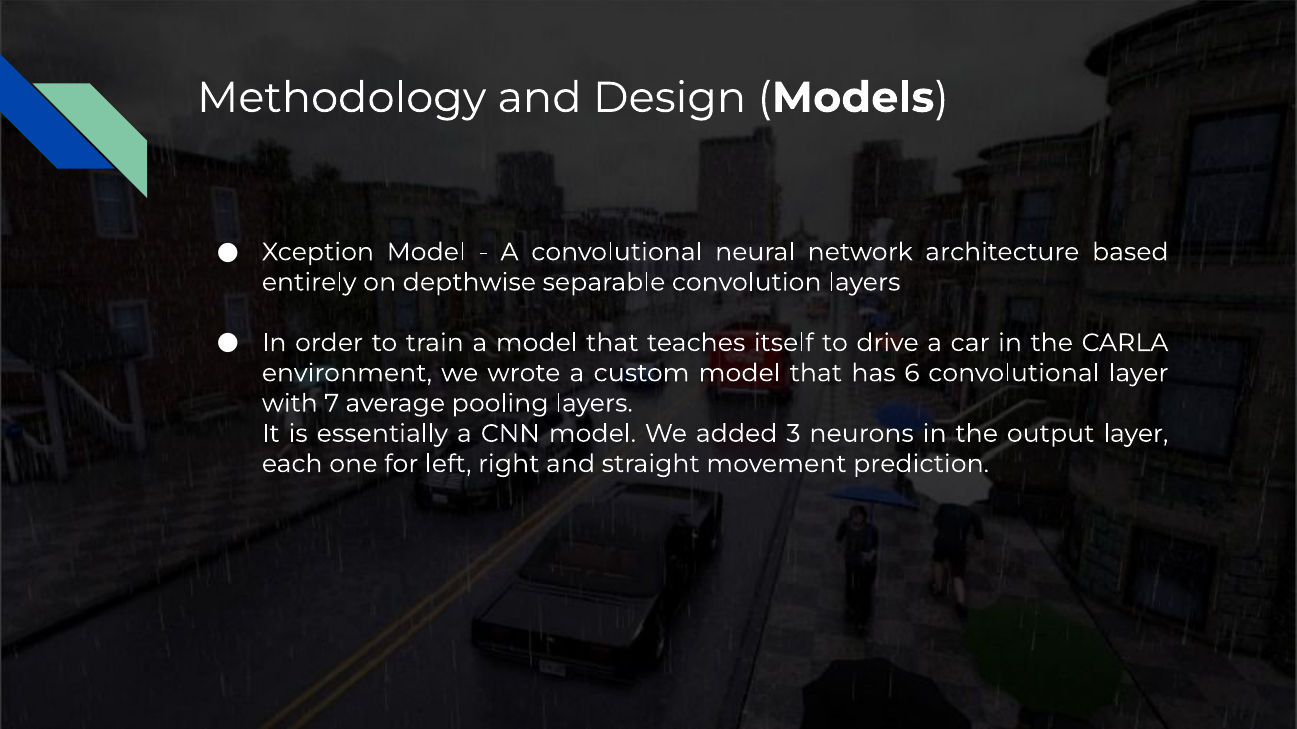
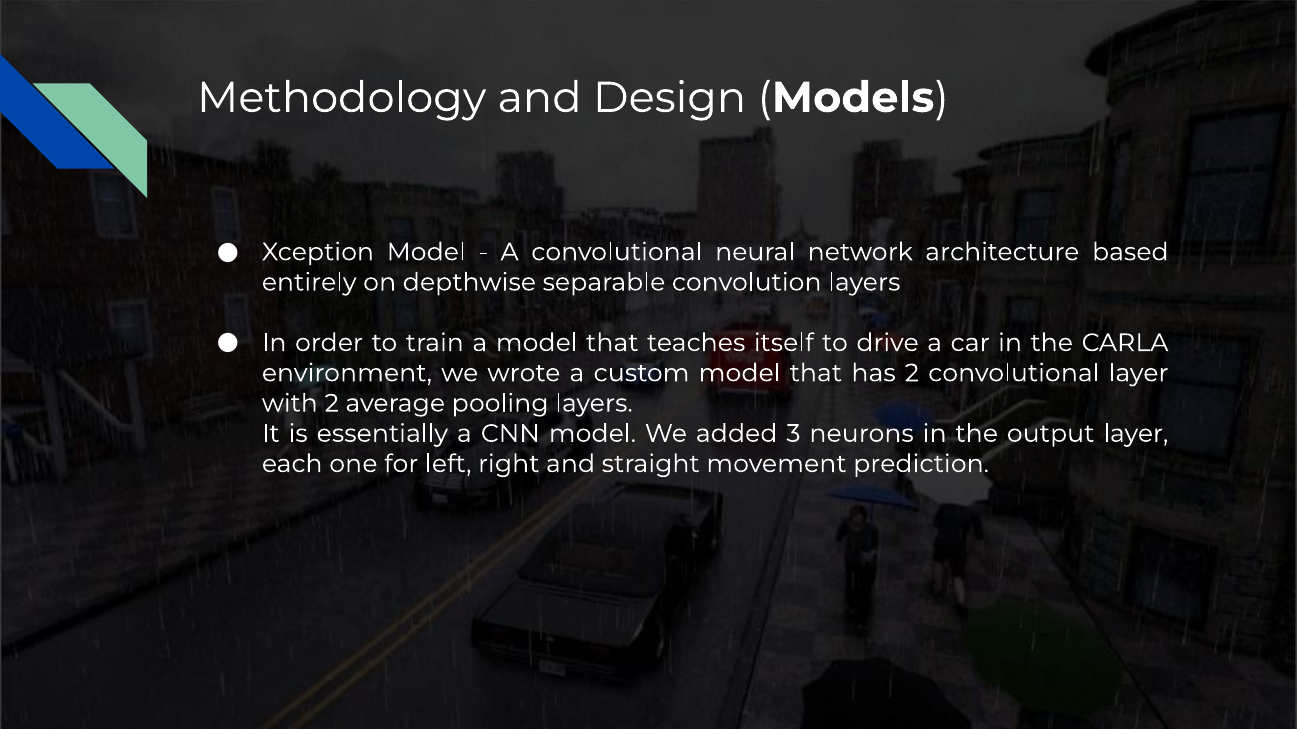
has 6: 6 -> 2 (912, 373)
with 7: 7 -> 2 (332, 404)
